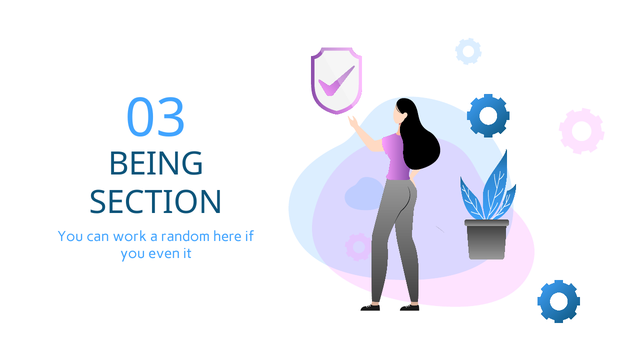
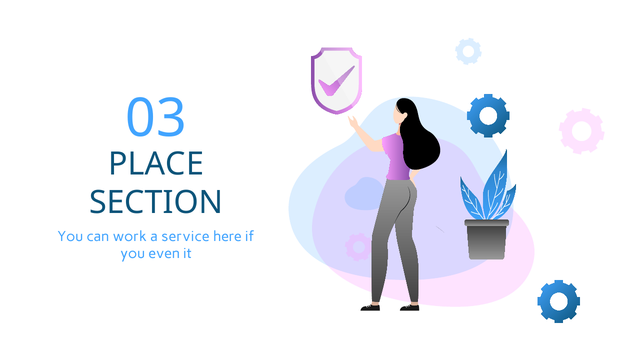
BEING: BEING -> PLACE (156, 164)
random: random -> service (185, 236)
